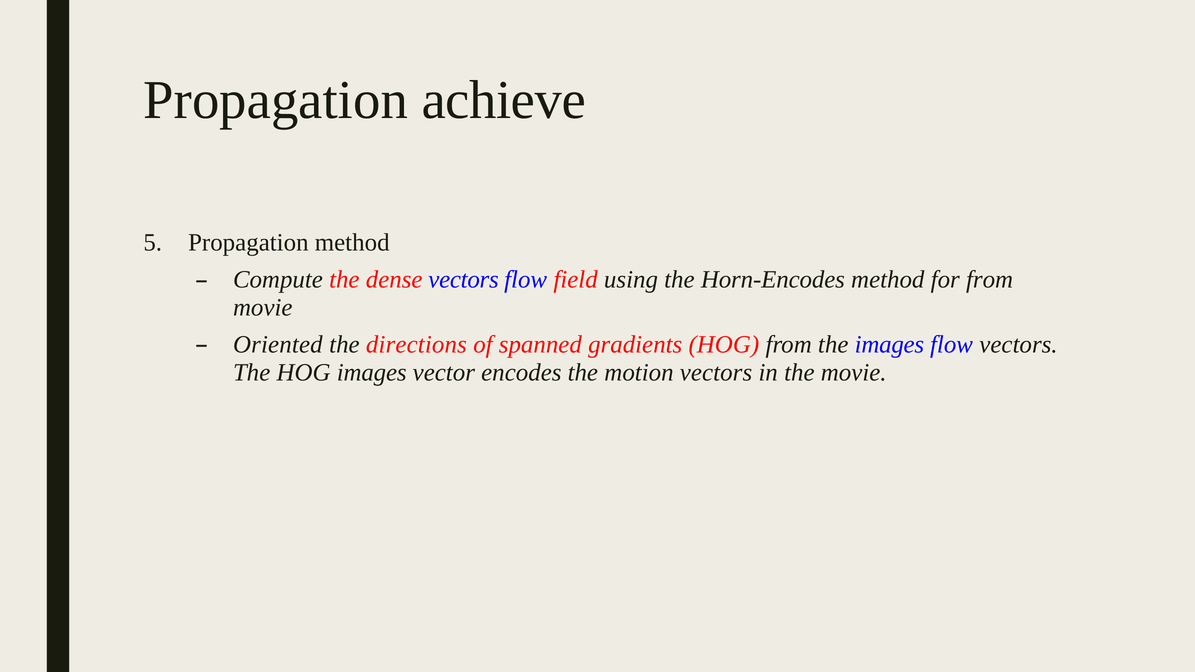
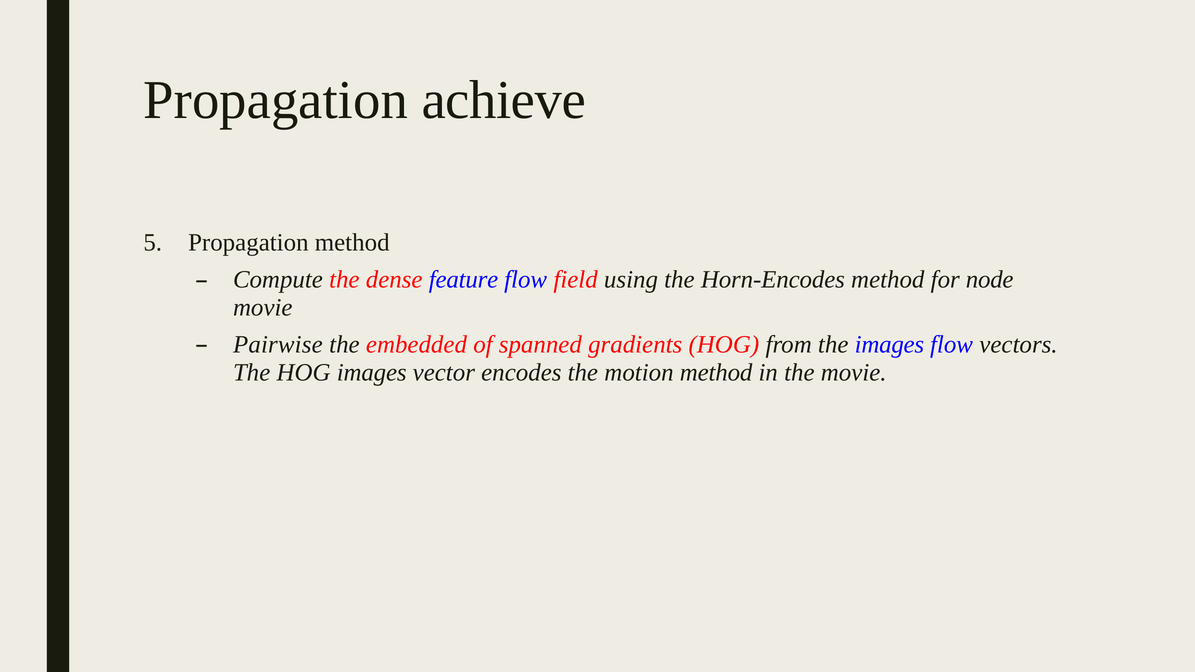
dense vectors: vectors -> feature (464, 280)
for from: from -> node (990, 280)
Oriented: Oriented -> Pairwise (278, 344)
directions: directions -> embedded (416, 344)
motion vectors: vectors -> method (716, 373)
